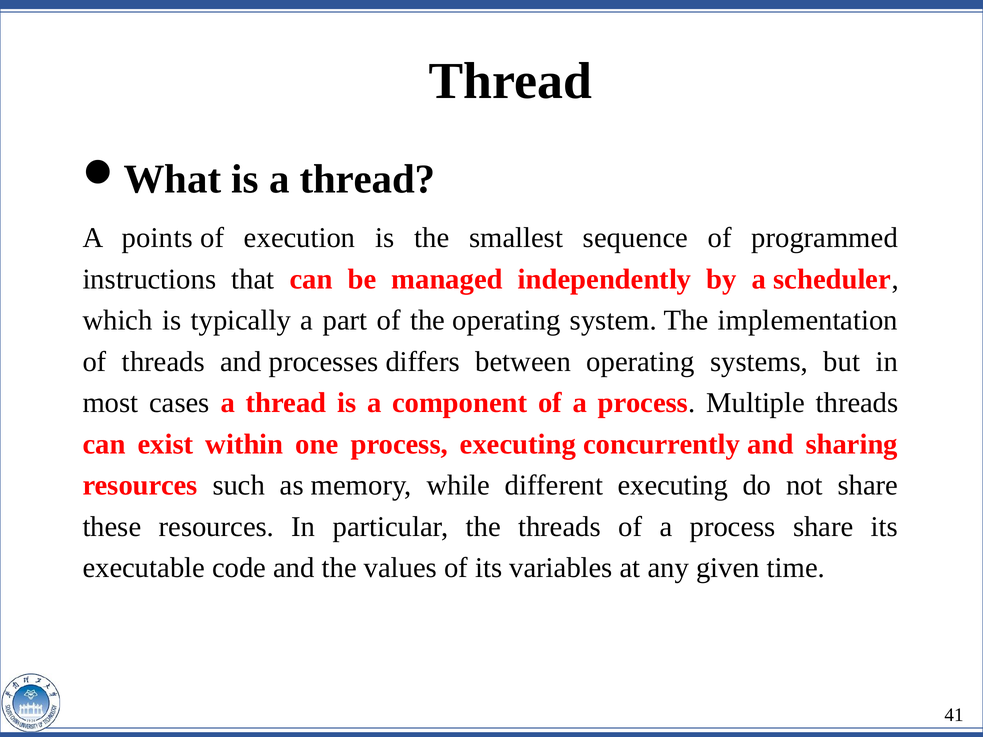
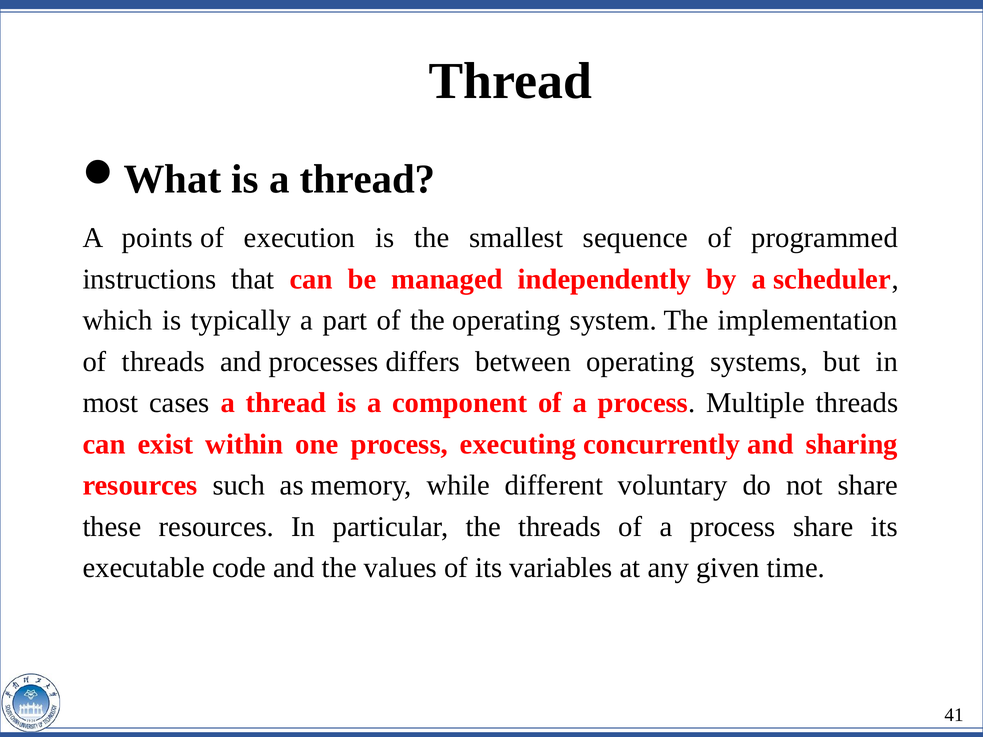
different executing: executing -> voluntary (673, 485)
